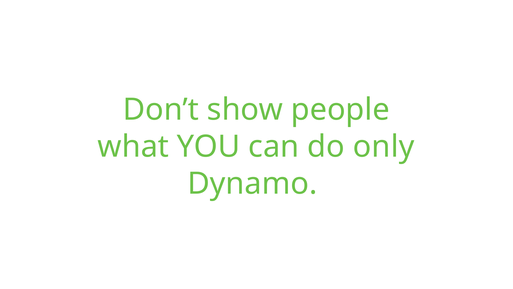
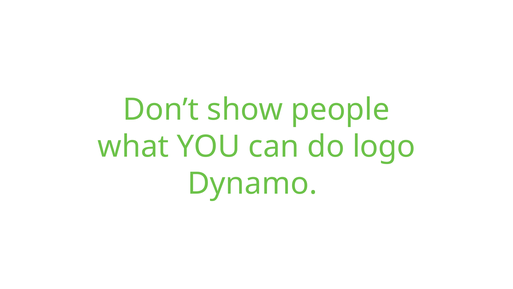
only: only -> logo (384, 146)
